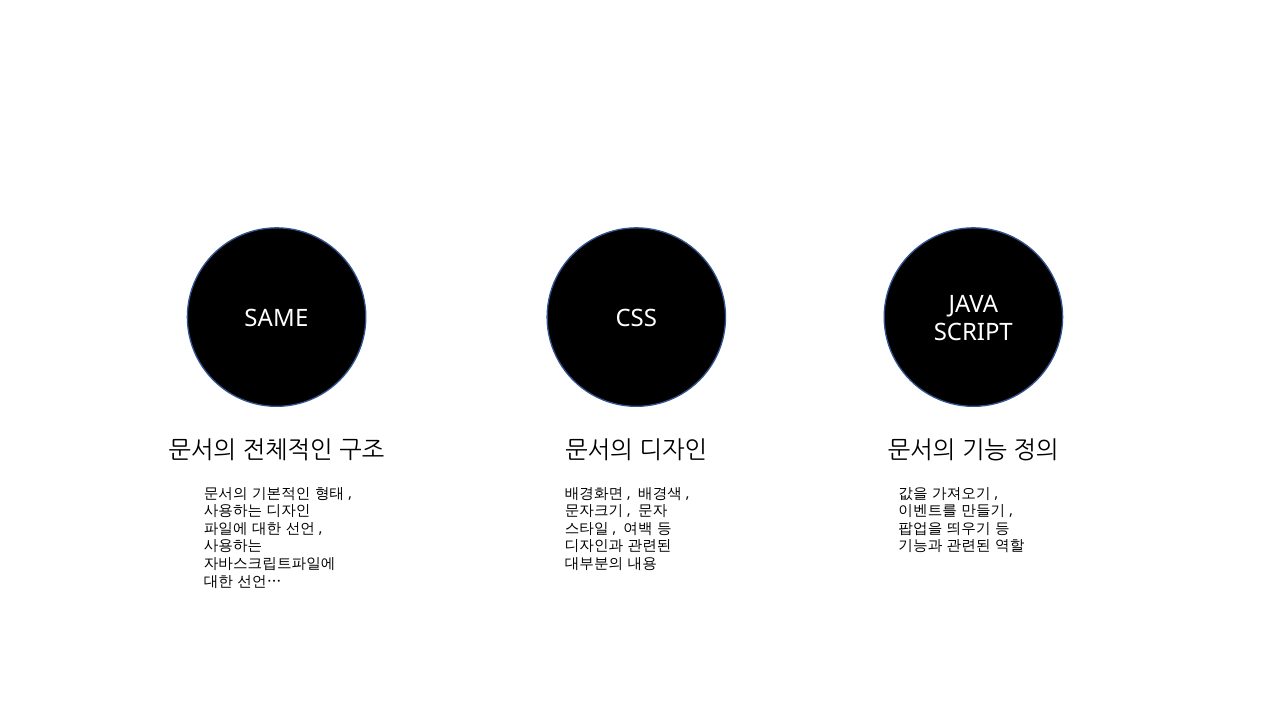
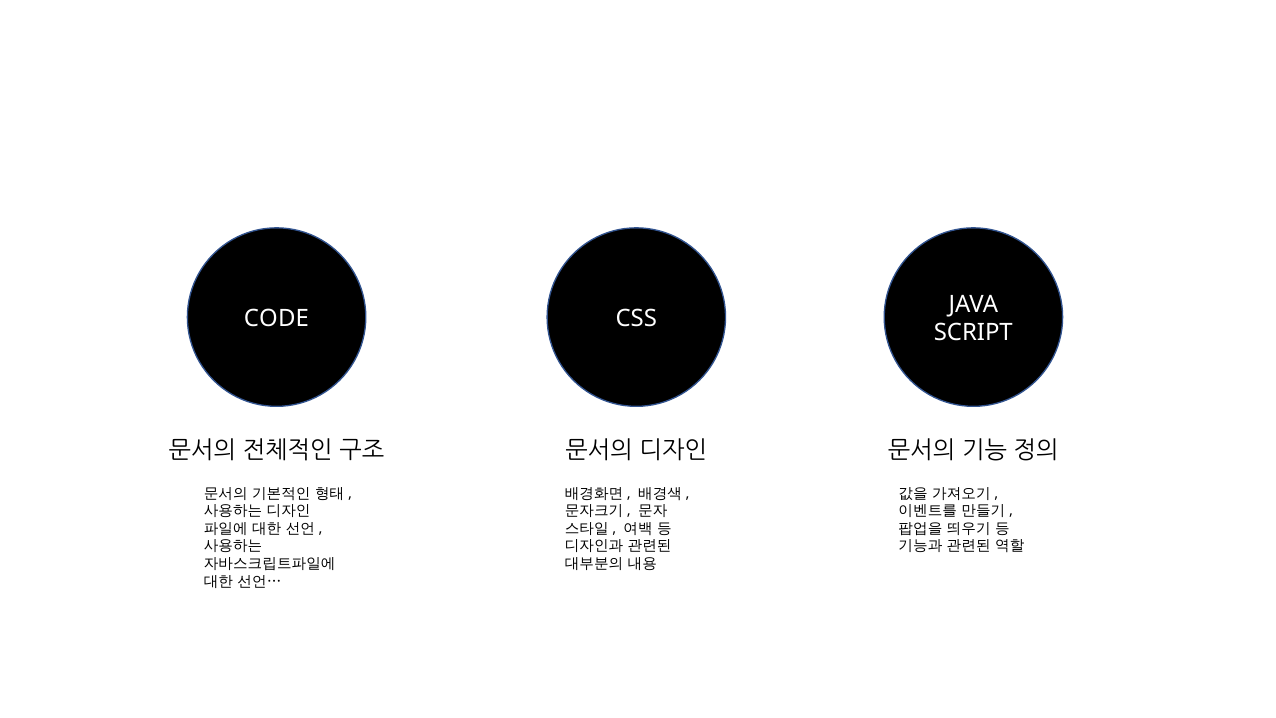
SAME: SAME -> CODE (276, 319)
